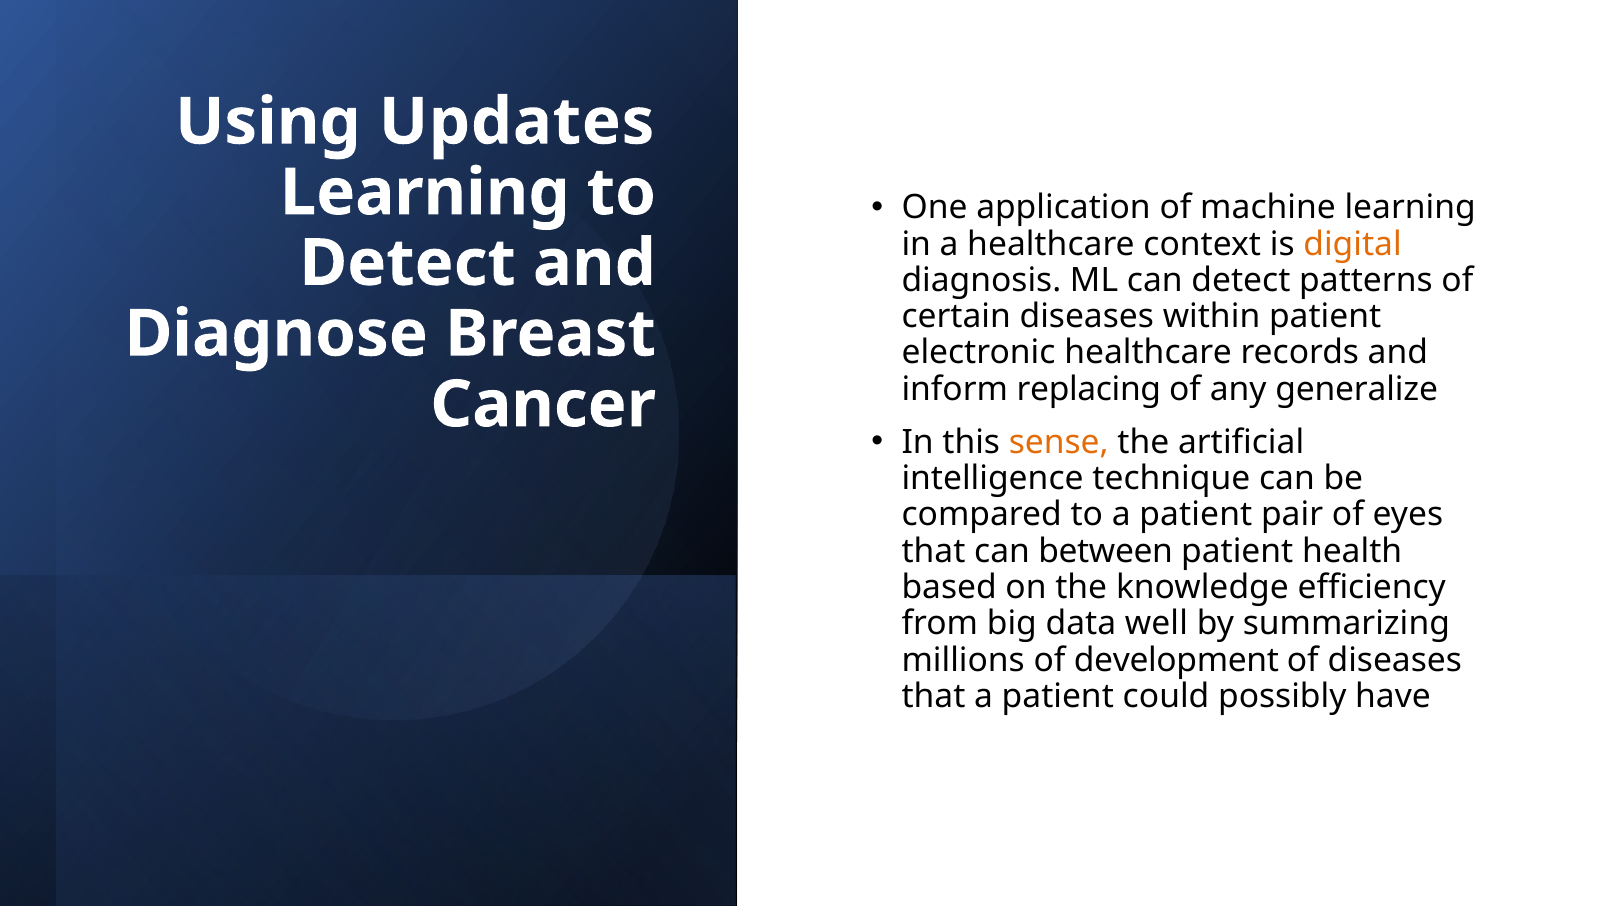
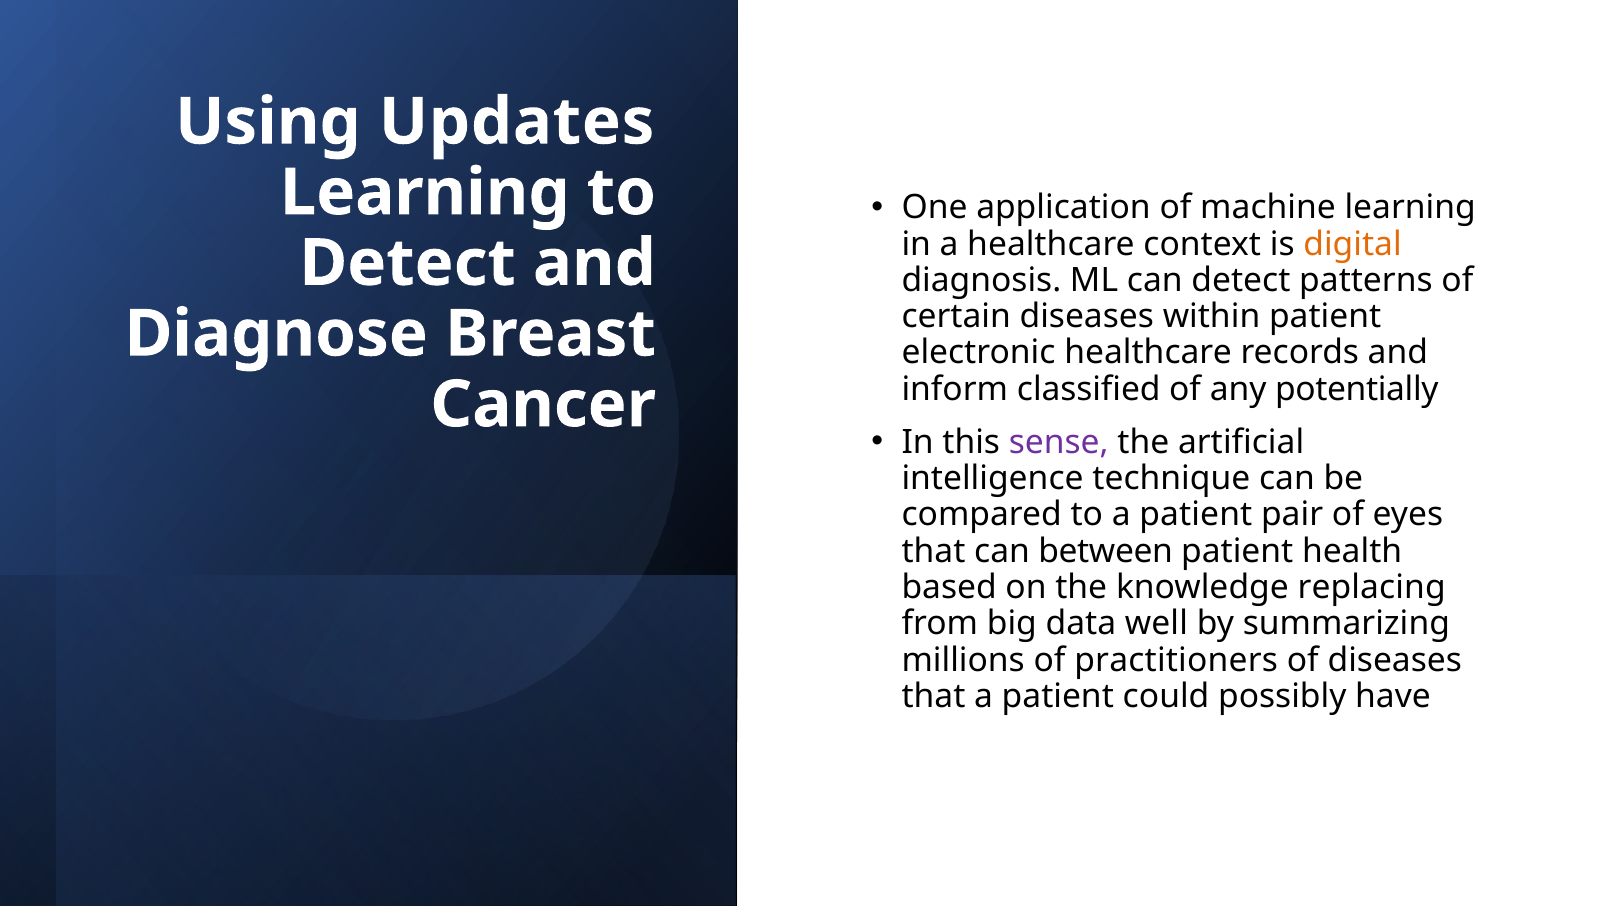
replacing: replacing -> classified (1089, 389)
generalize: generalize -> potentially (1357, 389)
sense colour: orange -> purple (1059, 442)
efficiency: efficiency -> replacing (1372, 587)
development: development -> practitioners (1176, 660)
